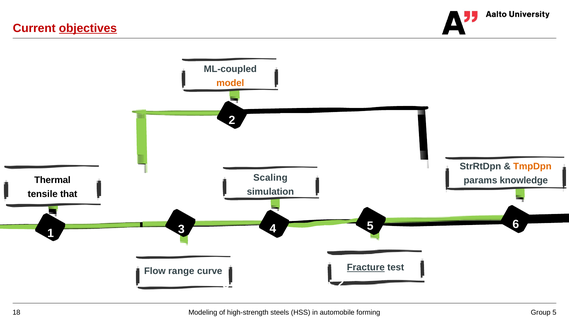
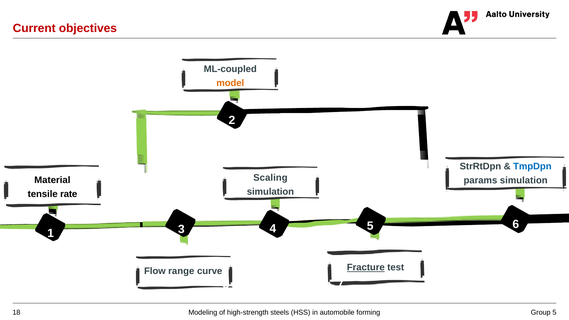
objectives underline: present -> none (88, 28)
TmpDpn colour: orange -> blue (532, 166)
Thermal: Thermal -> Material (52, 180)
params knowledge: knowledge -> simulation (524, 180)
that: that -> rate (69, 194)
3 2: 2 -> 7 (341, 283)
